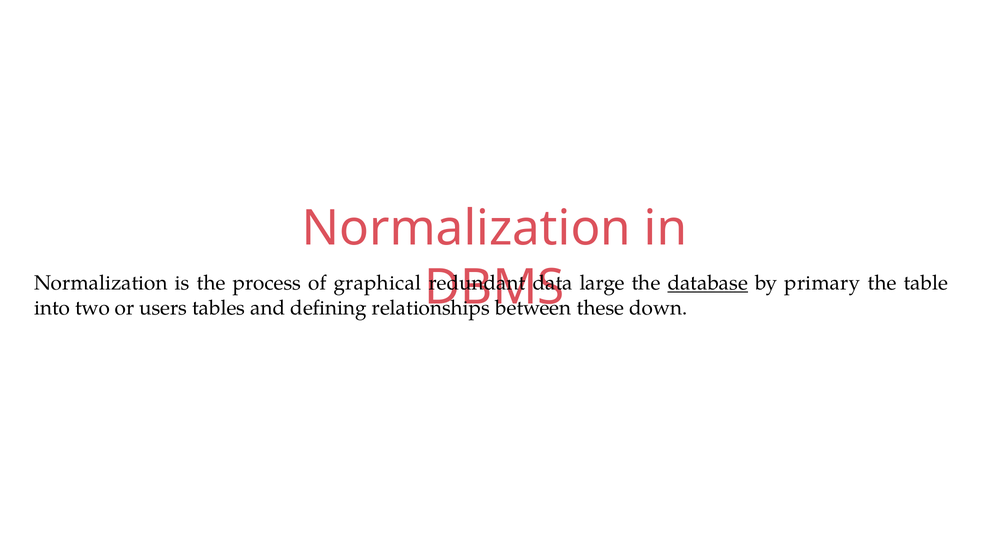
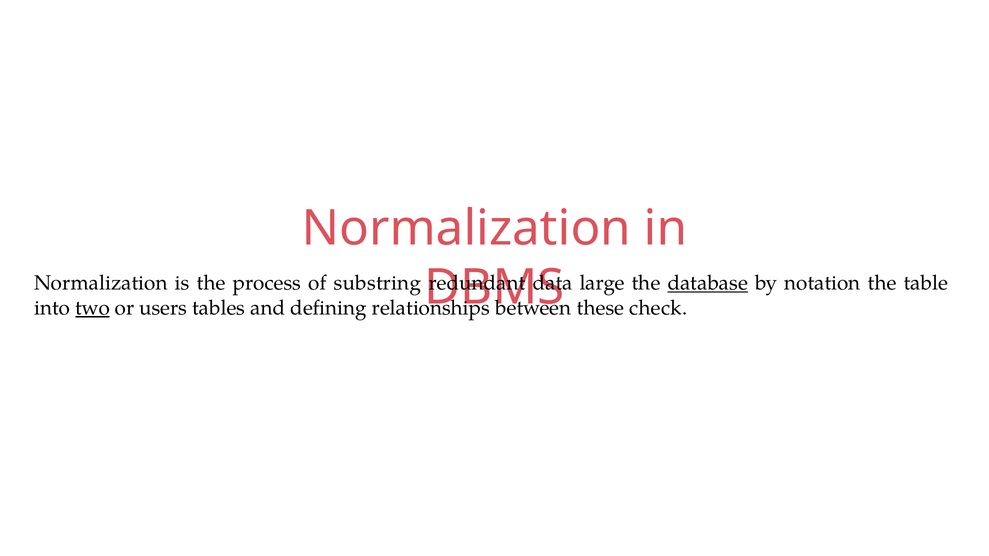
graphical: graphical -> substring (377, 283)
primary: primary -> notation (822, 283)
two underline: none -> present (93, 308)
down: down -> check (658, 308)
